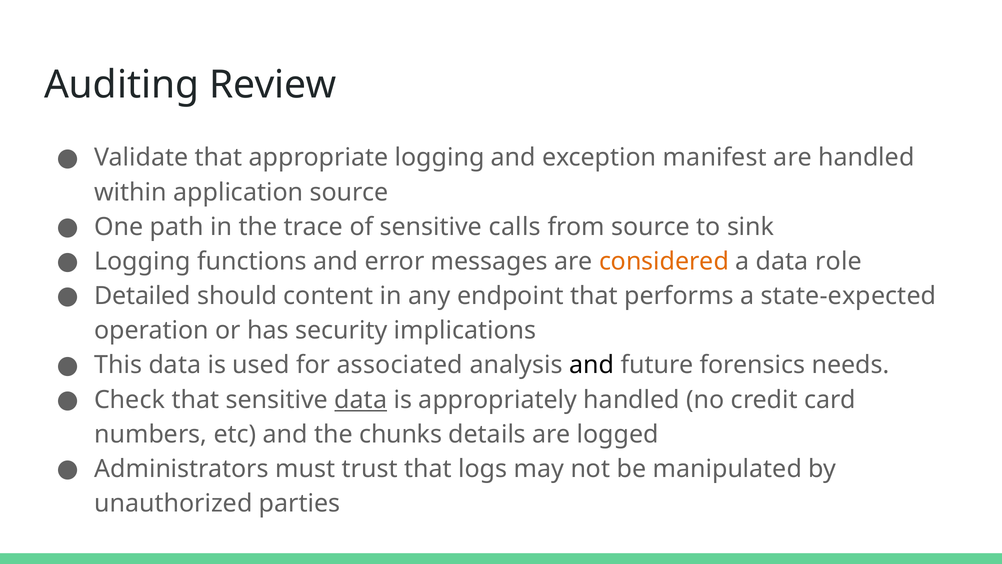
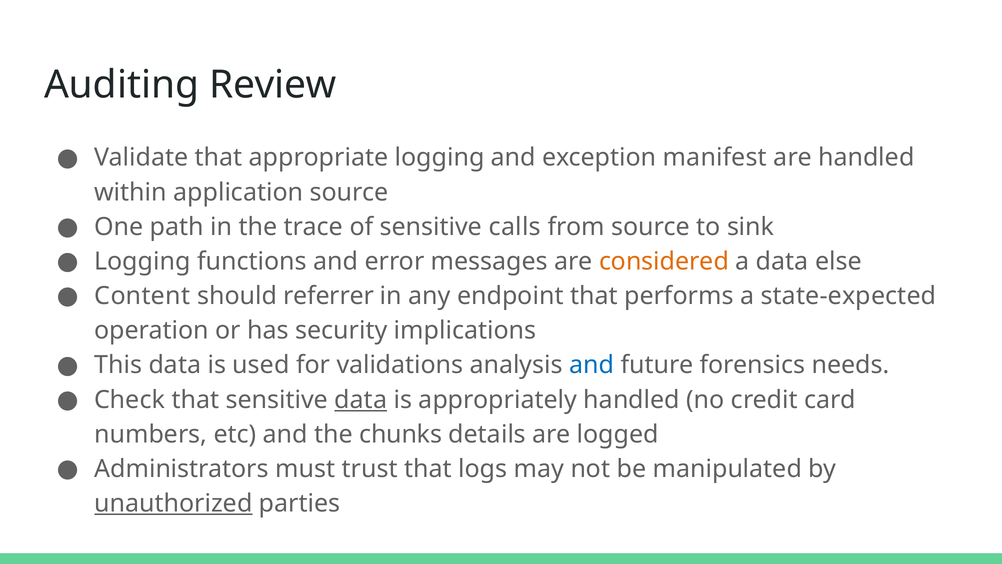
role: role -> else (839, 261)
Detailed: Detailed -> Content (142, 296)
content: content -> referrer (329, 296)
associated: associated -> validations (400, 365)
and colour: black -> blue (592, 365)
unauthorized underline: none -> present (173, 503)
